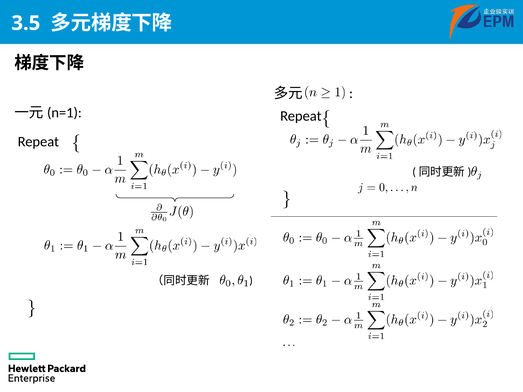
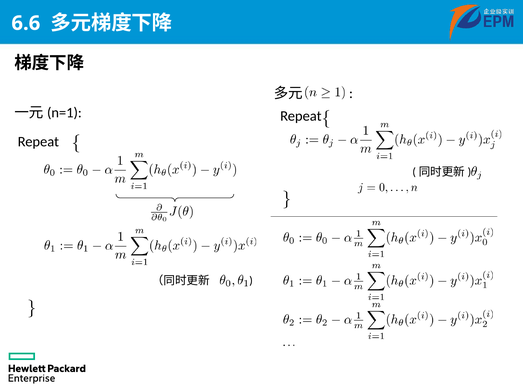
3.5: 3.5 -> 6.6 (26, 23)
